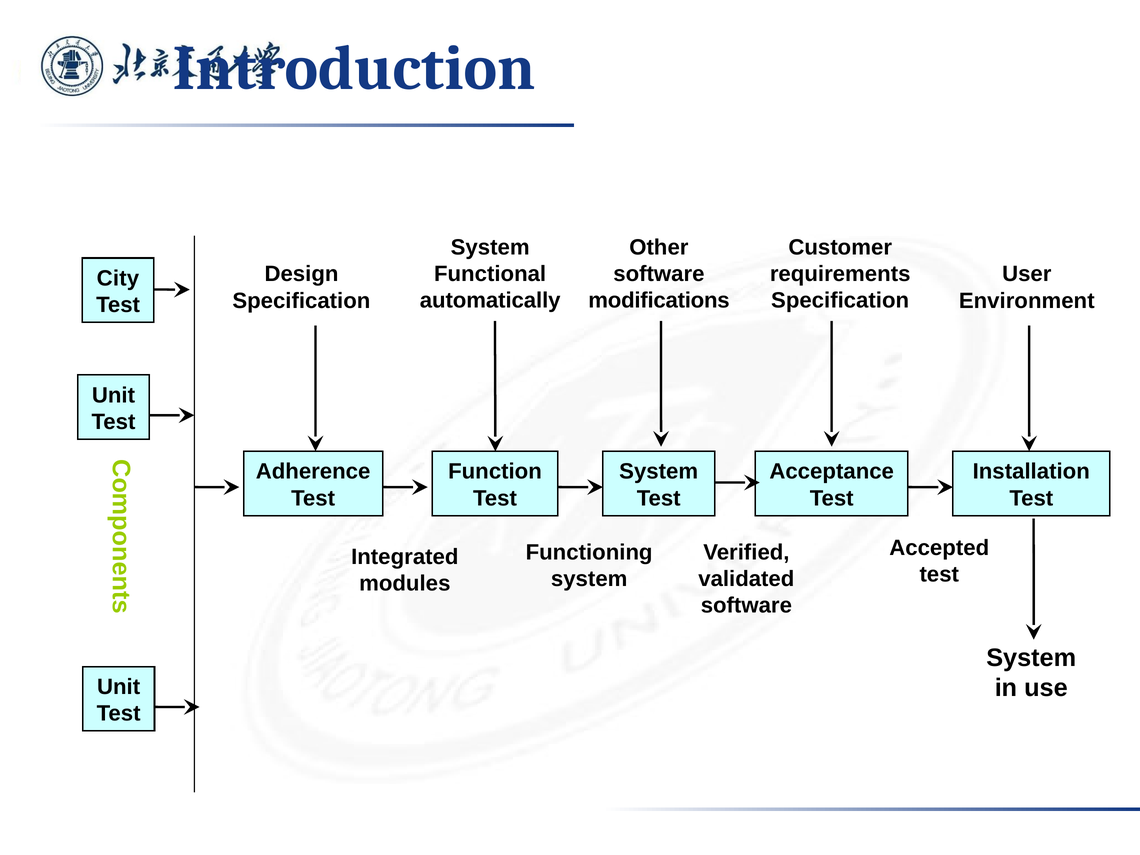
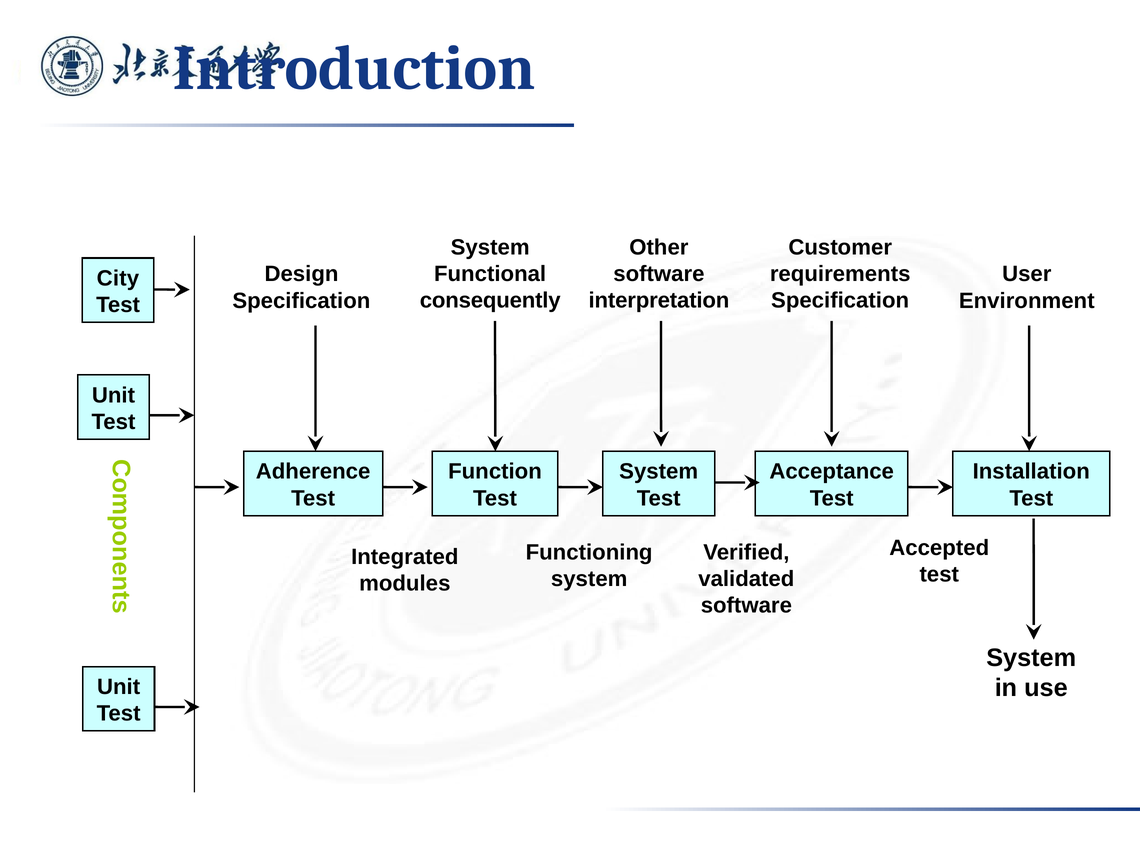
automatically: automatically -> consequently (490, 301)
modifications: modifications -> interpretation (659, 301)
